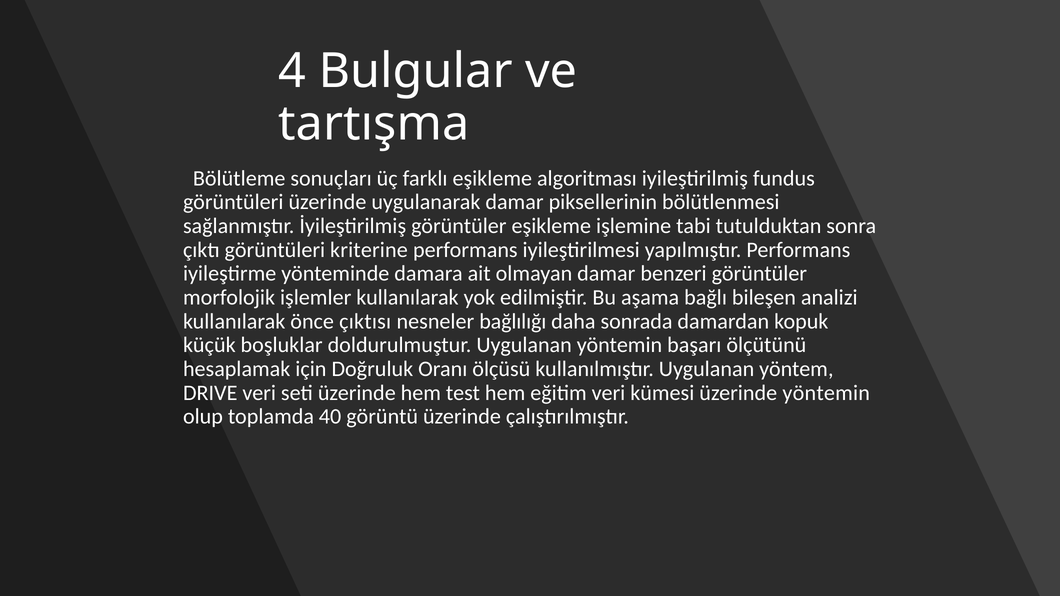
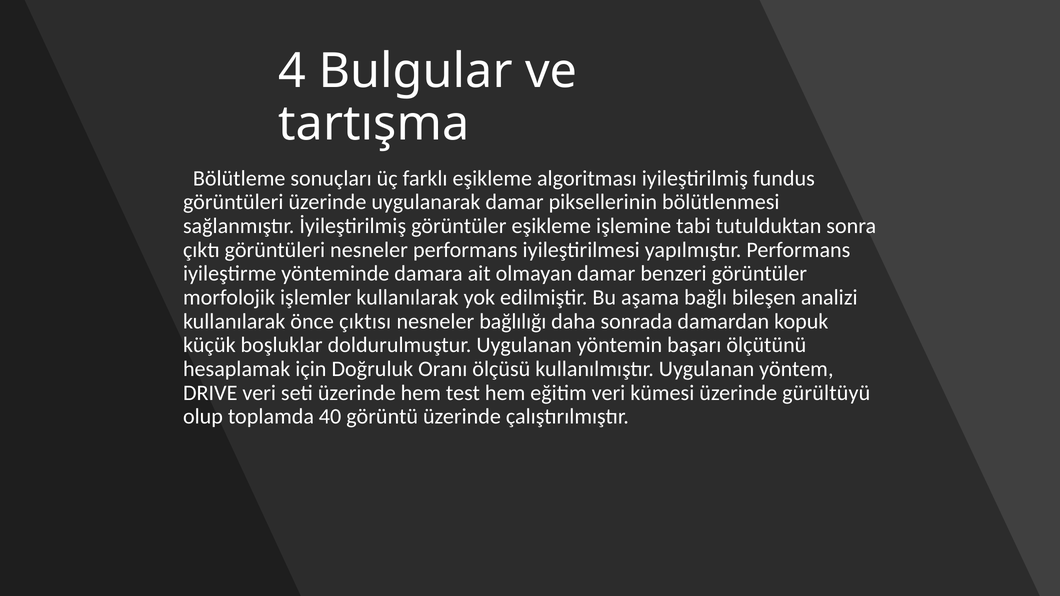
görüntüleri kriterine: kriterine -> nesneler (369, 250)
üzerinde yöntemin: yöntemin -> gürültüyü (826, 393)
